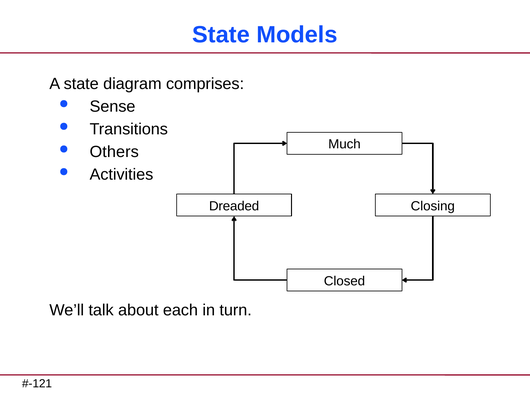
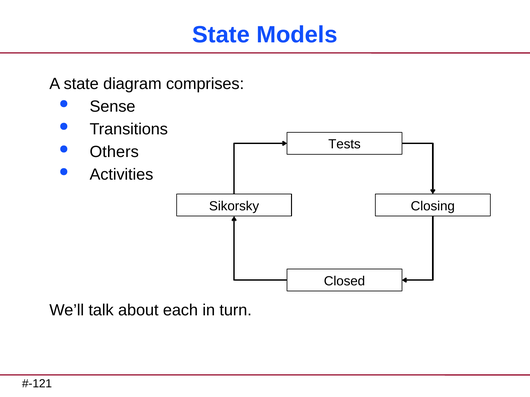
Much: Much -> Tests (344, 144)
Dreaded: Dreaded -> Sikorsky (234, 206)
